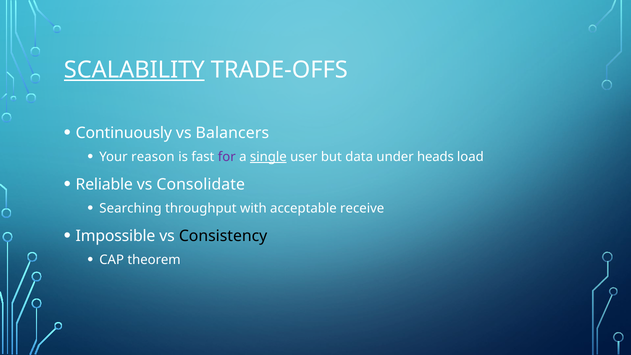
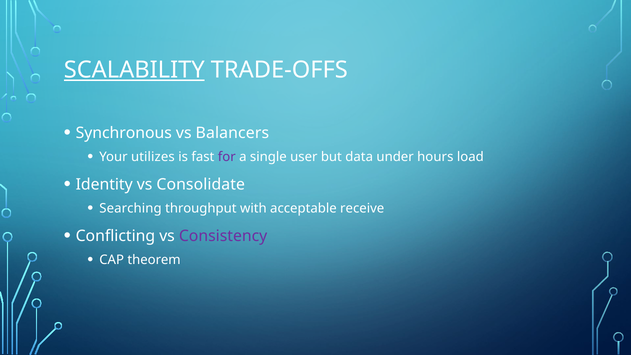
Continuously: Continuously -> Synchronous (124, 133)
reason: reason -> utilizes (153, 157)
single underline: present -> none (268, 157)
heads: heads -> hours (435, 157)
Reliable: Reliable -> Identity (104, 185)
Impossible: Impossible -> Conflicting (115, 236)
Consistency colour: black -> purple (223, 236)
